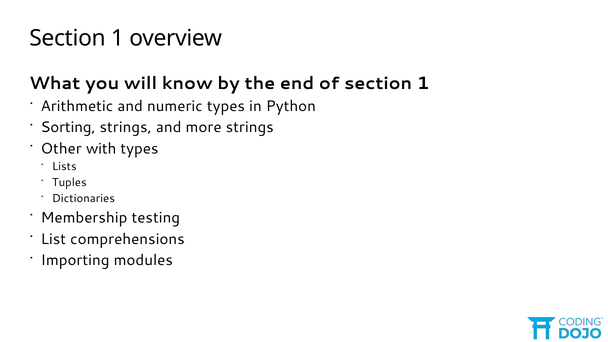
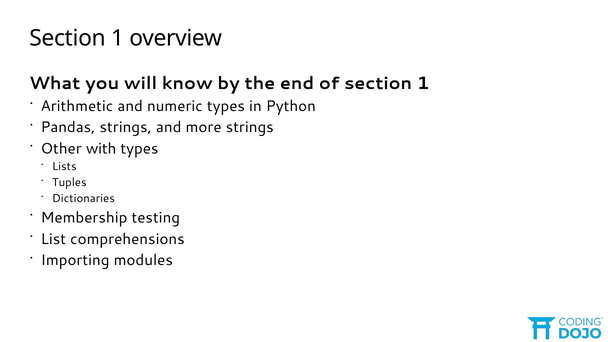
Sorting: Sorting -> Pandas (68, 127)
